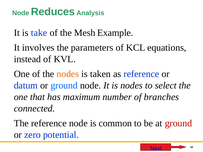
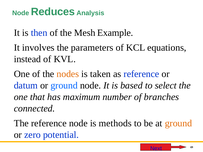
take: take -> then (39, 33)
is nodes: nodes -> based (132, 86)
common: common -> methods (115, 123)
ground colour: red -> orange (178, 123)
